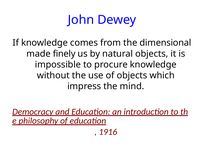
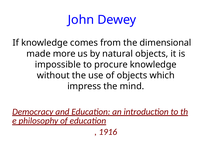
finely: finely -> more (64, 54)
